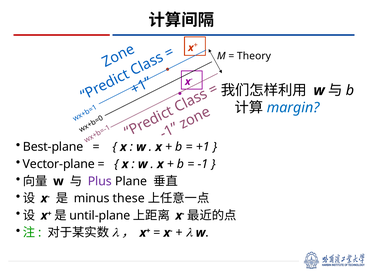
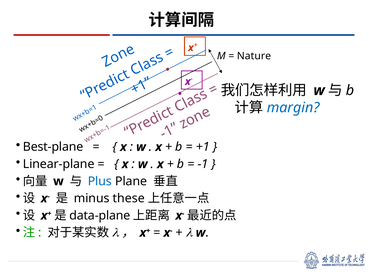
Theory: Theory -> Nature (254, 56)
Vector-plane: Vector-plane -> Linear-plane (59, 164)
Plus colour: purple -> blue (100, 181)
until-plane: until-plane -> data-plane (100, 215)
